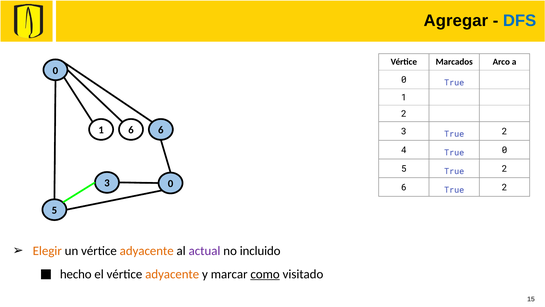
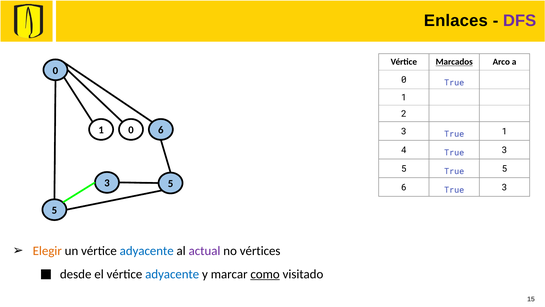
Agregar: Agregar -> Enlaces (456, 21)
DFS colour: blue -> purple (520, 21)
Marcados underline: none -> present (454, 62)
1 6: 6 -> 0 (131, 130)
3 True 2: 2 -> 1 (505, 131)
4 True 0: 0 -> 3 (505, 150)
5 True 2: 2 -> 5 (505, 169)
0: 0 -> 5 (171, 183)
6 True 2: 2 -> 3 (505, 187)
adyacente colour: orange -> blue (147, 251)
incluido: incluido -> vértices (260, 251)
hecho: hecho -> desde (76, 274)
adyacente colour: orange -> blue (172, 274)
